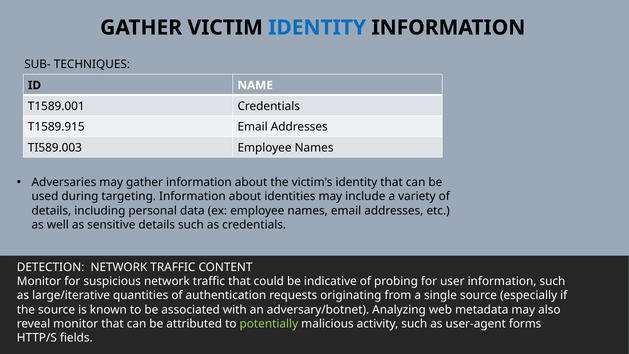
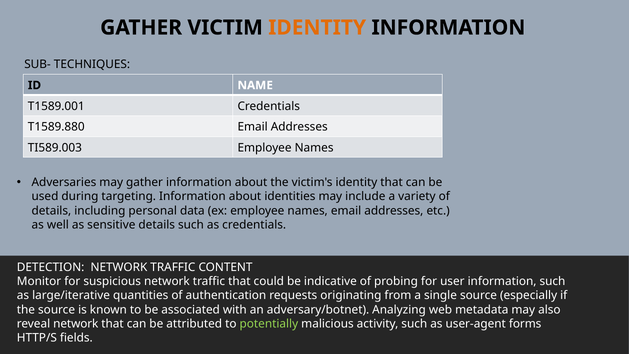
IDENTITY colour: blue -> orange (317, 28)
T1589.915: T1589.915 -> T1589.880 (56, 127)
reveal monitor: monitor -> network (76, 324)
